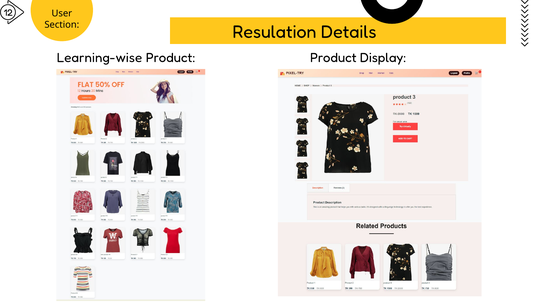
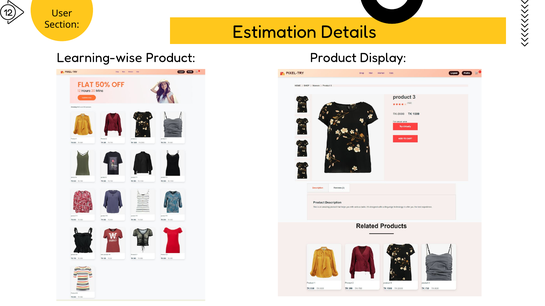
Resulation: Resulation -> Estimation (274, 32)
